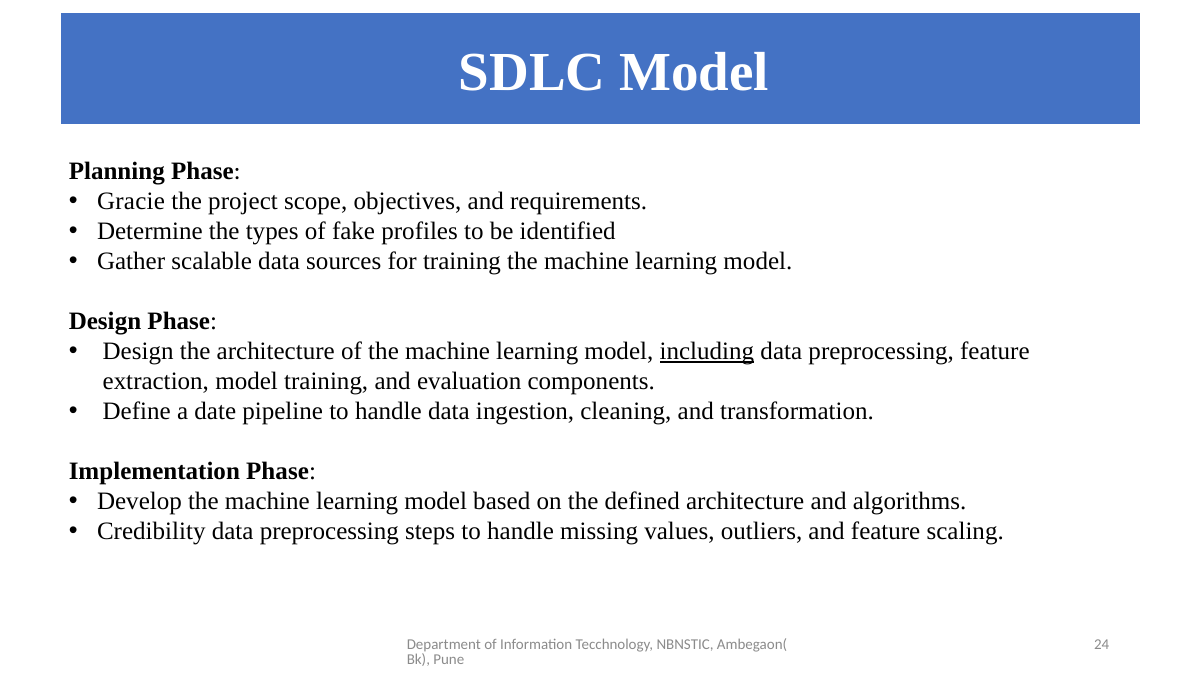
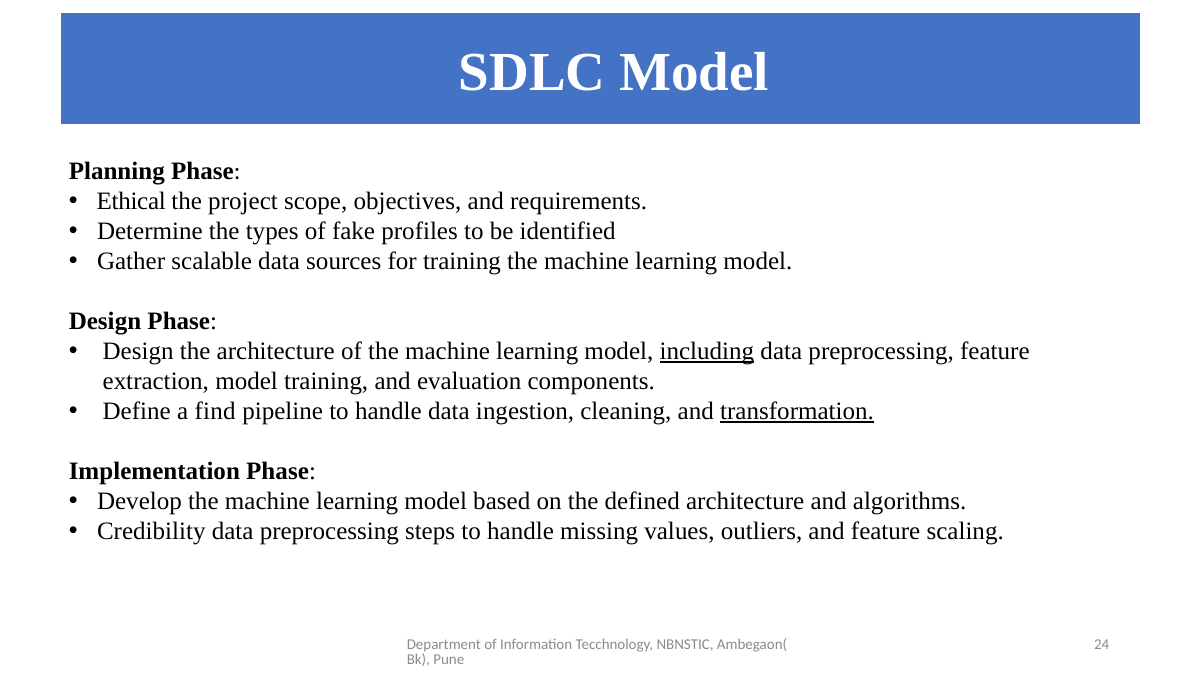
Gracie: Gracie -> Ethical (131, 201)
date: date -> find (215, 412)
transformation underline: none -> present (797, 412)
